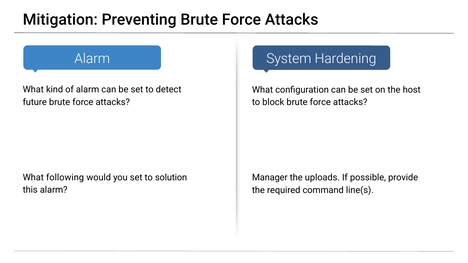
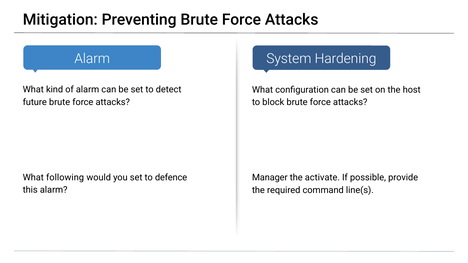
solution: solution -> defence (171, 178)
uploads: uploads -> activate (322, 178)
